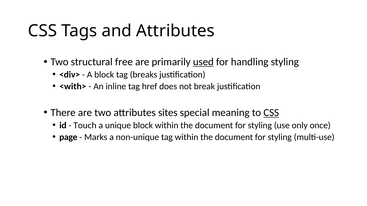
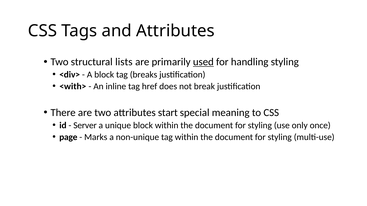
free: free -> lists (124, 62)
sites: sites -> start (168, 113)
CSS underline: present -> none (271, 113)
Touch: Touch -> Server (85, 126)
